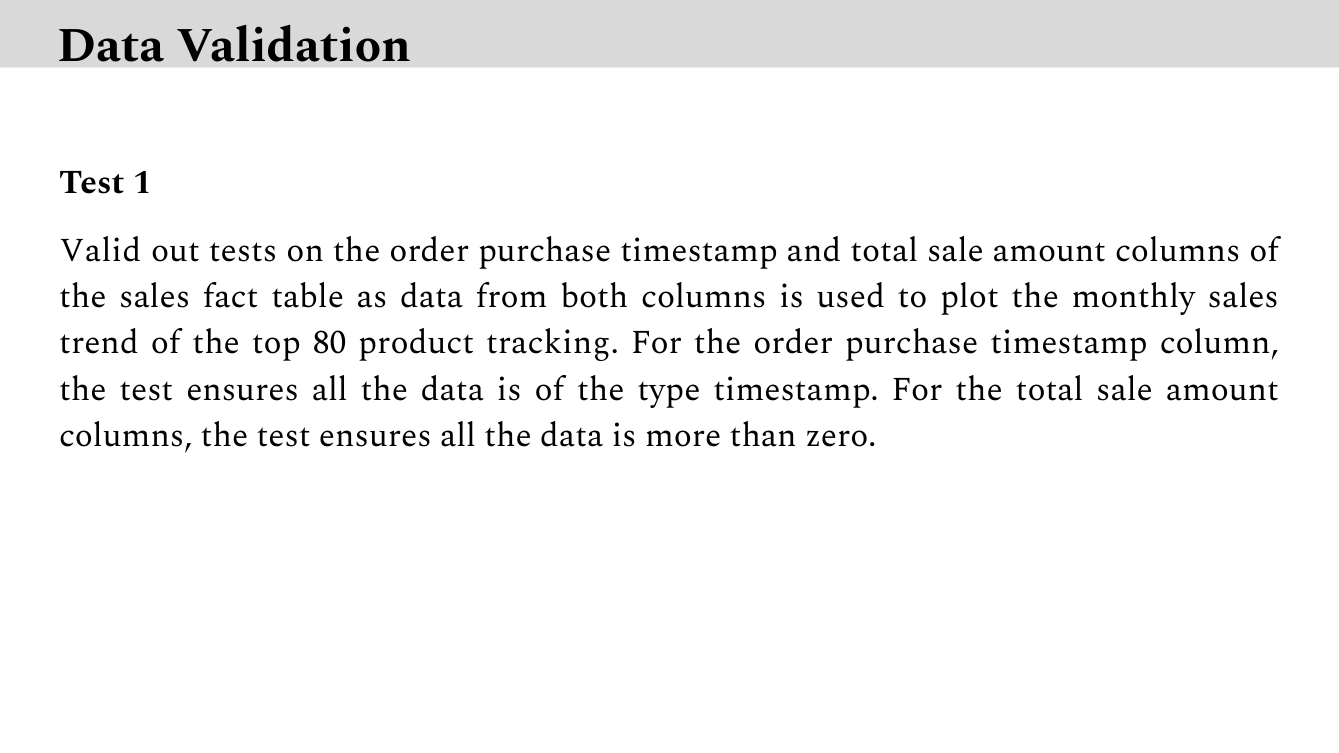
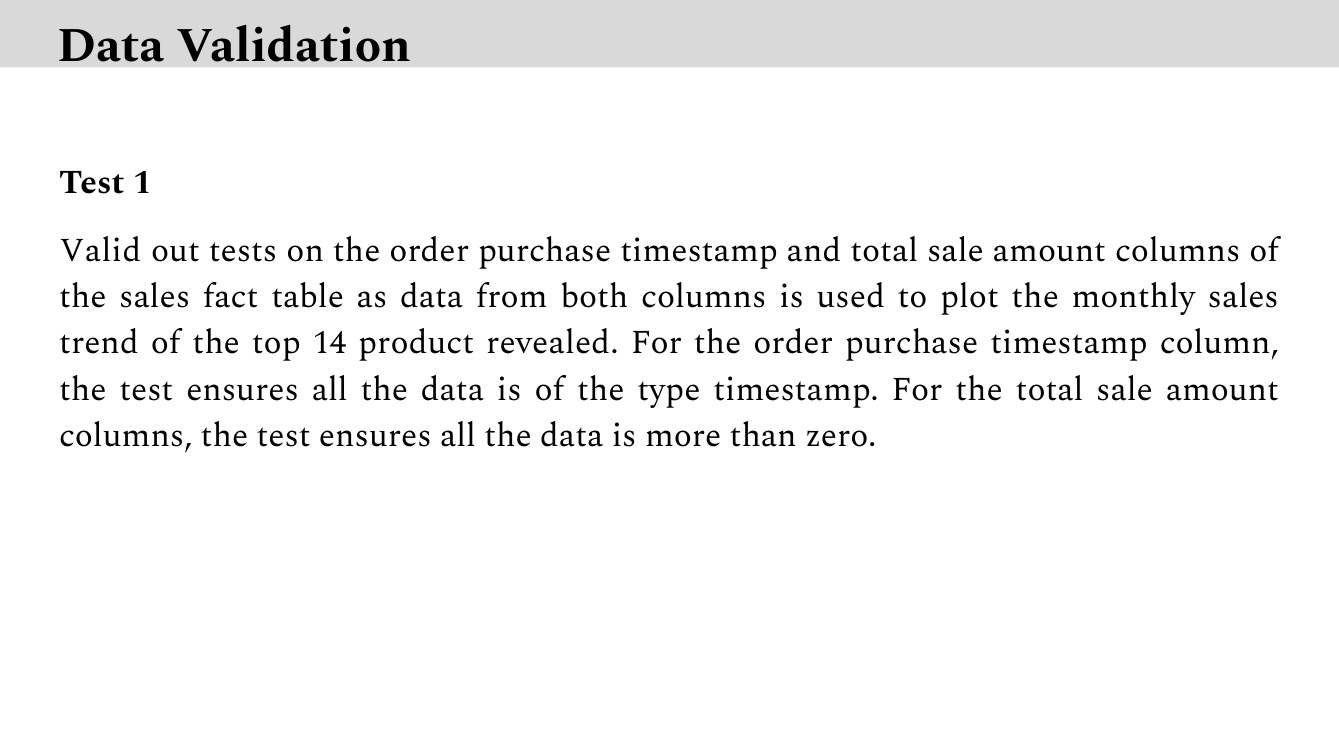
80: 80 -> 14 (330, 343)
tracking: tracking -> revealed (552, 343)
